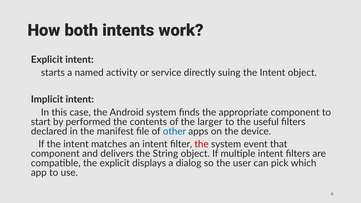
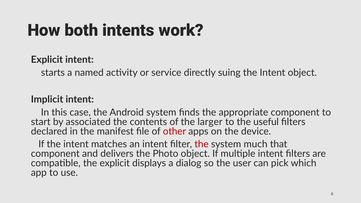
performed: performed -> associated (88, 122)
other colour: blue -> red (175, 131)
event: event -> much (256, 144)
String: String -> Photo (165, 154)
